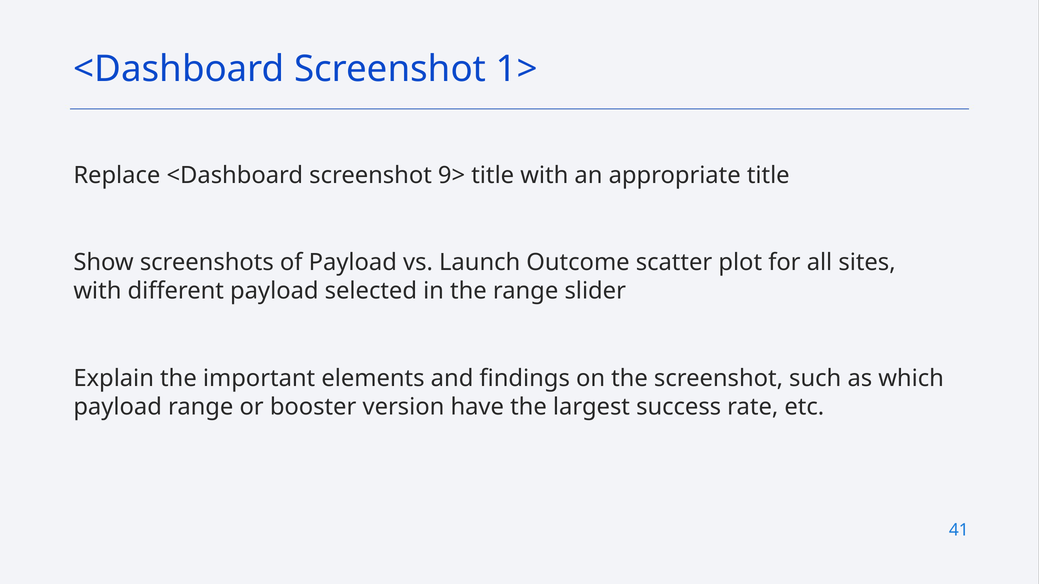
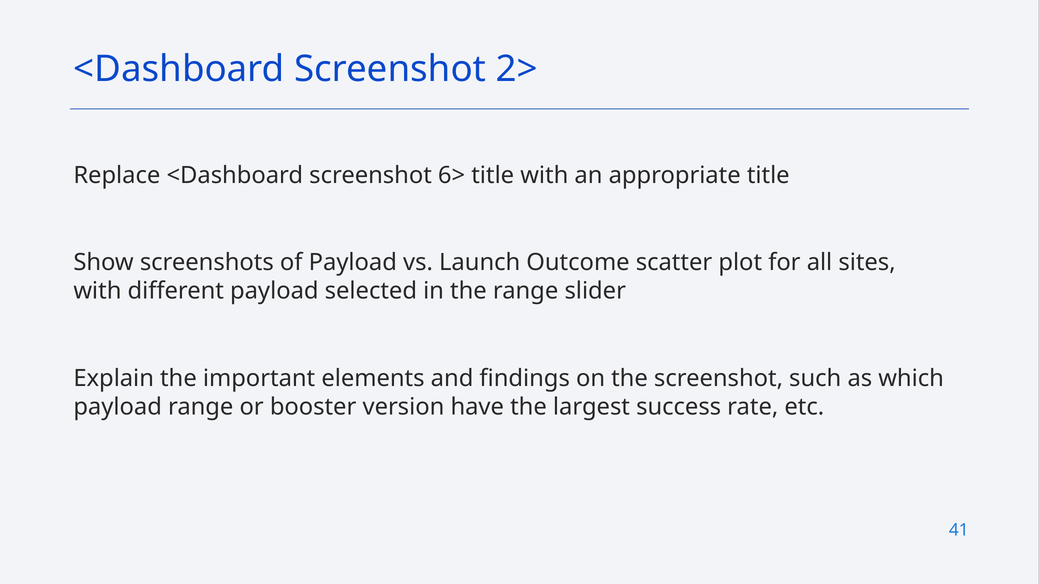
1>: 1> -> 2> (517, 69)
9>: 9> -> 6> (452, 175)
